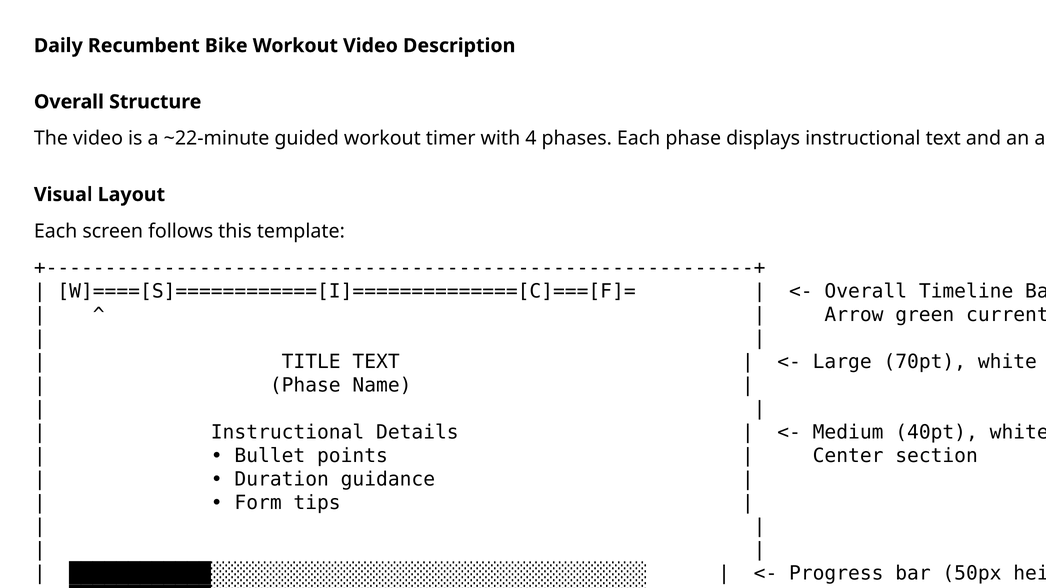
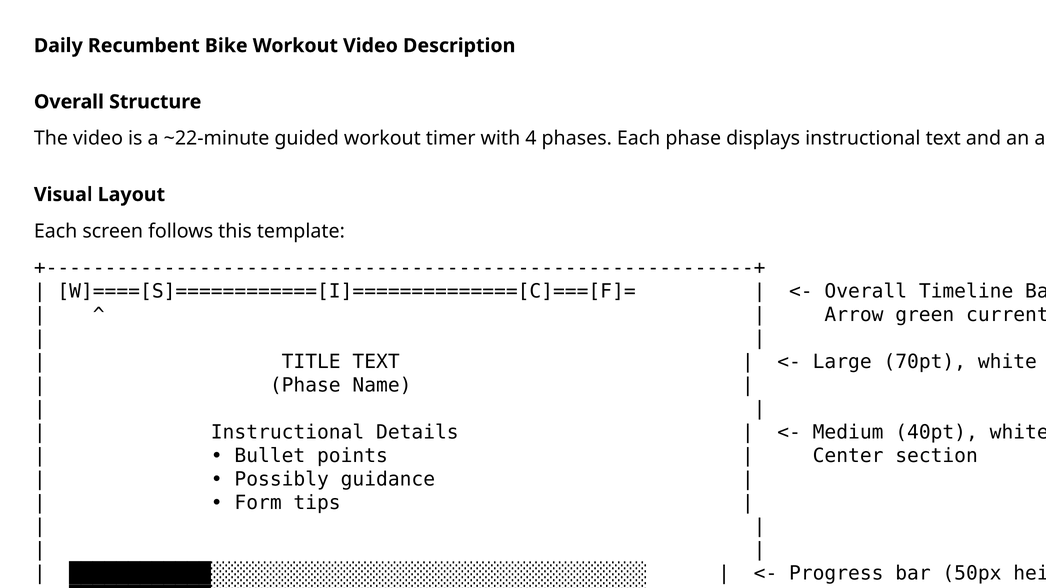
Duration: Duration -> Possibly (282, 480)
